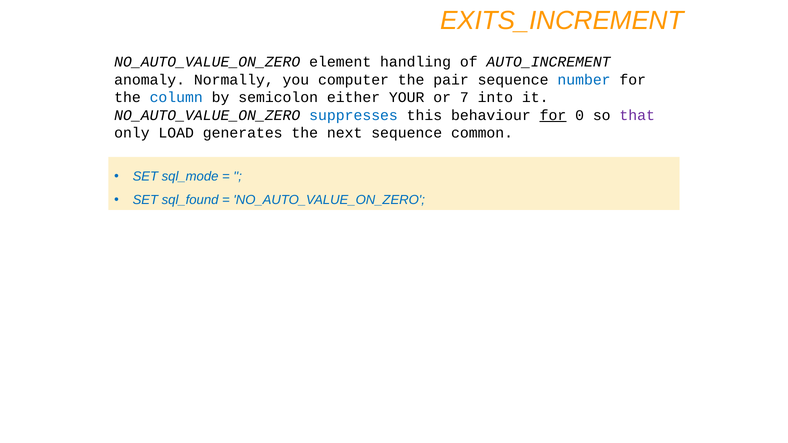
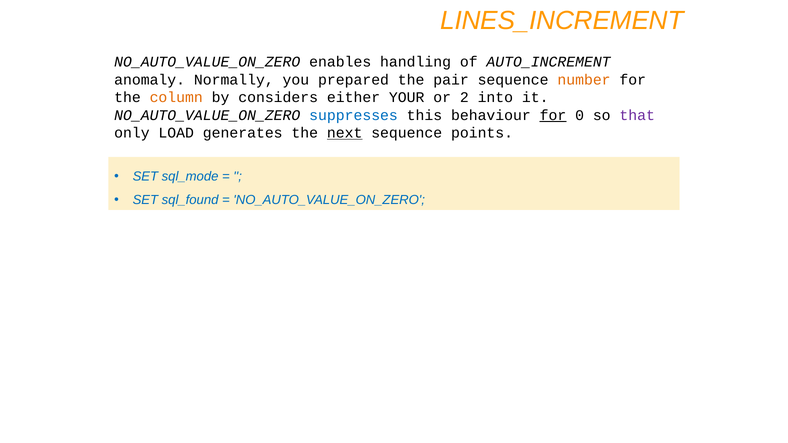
EXITS_INCREMENT: EXITS_INCREMENT -> LINES_INCREMENT (562, 21)
element: element -> enables (340, 62)
computer: computer -> prepared (354, 80)
number colour: blue -> orange (584, 80)
column colour: blue -> orange (176, 98)
semicolon: semicolon -> considers (278, 98)
7: 7 -> 2 (464, 98)
next underline: none -> present (345, 133)
common: common -> points (482, 133)
